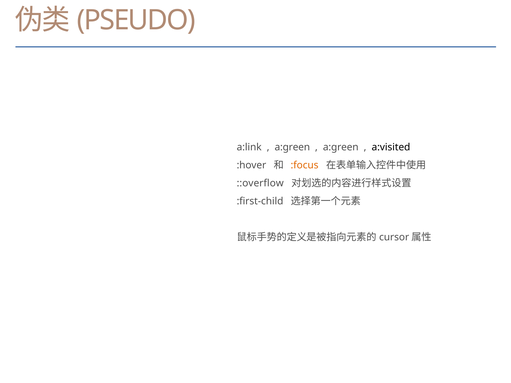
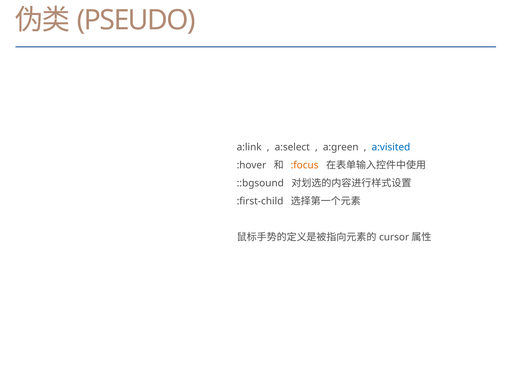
a:green: a:green -> a:select (292, 147)
a:visited colour: black -> blue (391, 147)
::overflow: ::overflow -> ::bgsound (260, 183)
